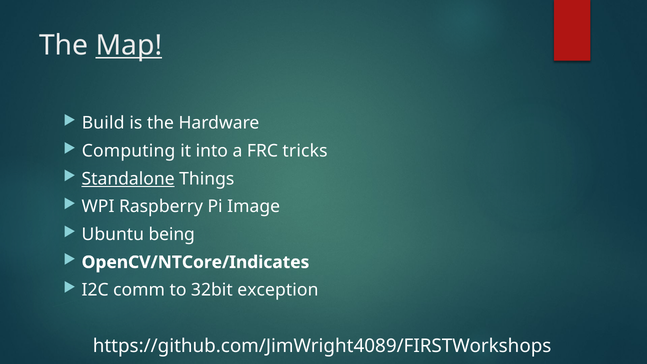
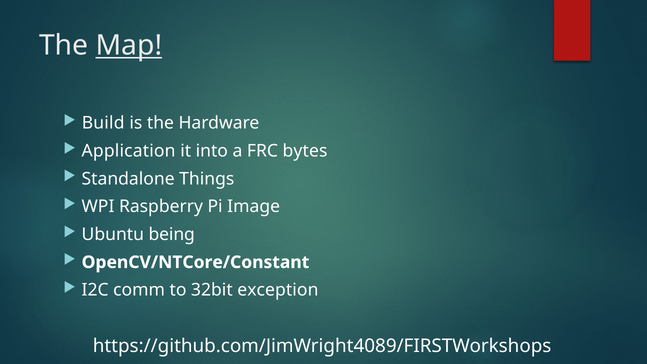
Computing: Computing -> Application (129, 151)
tricks: tricks -> bytes (305, 151)
Standalone underline: present -> none (128, 179)
OpenCV/NTCore/Indicates: OpenCV/NTCore/Indicates -> OpenCV/NTCore/Constant (195, 262)
